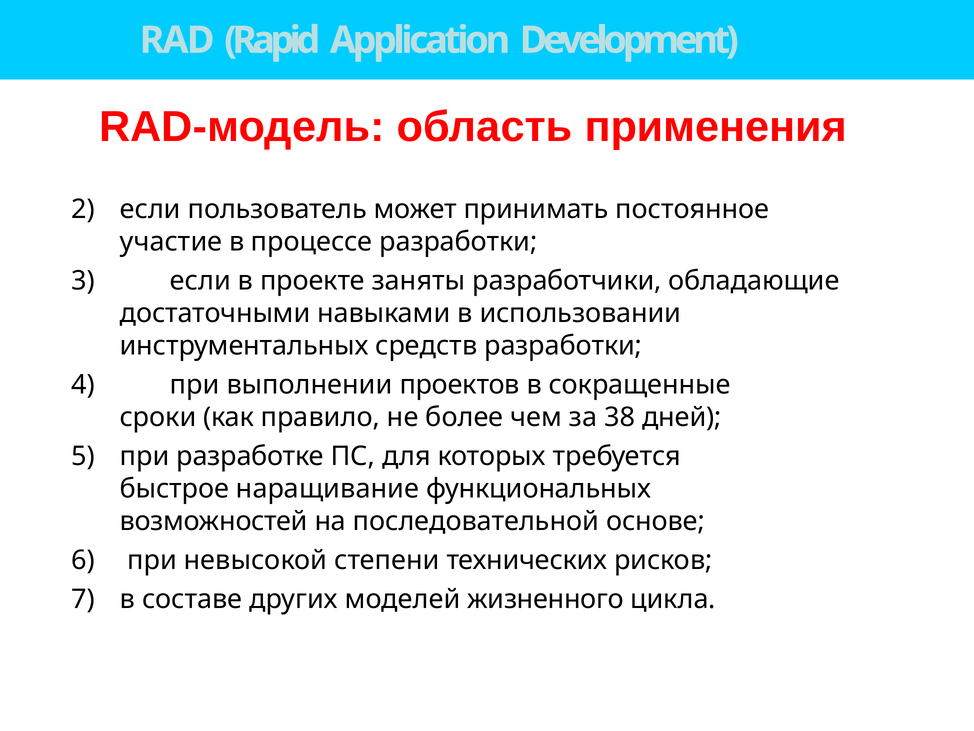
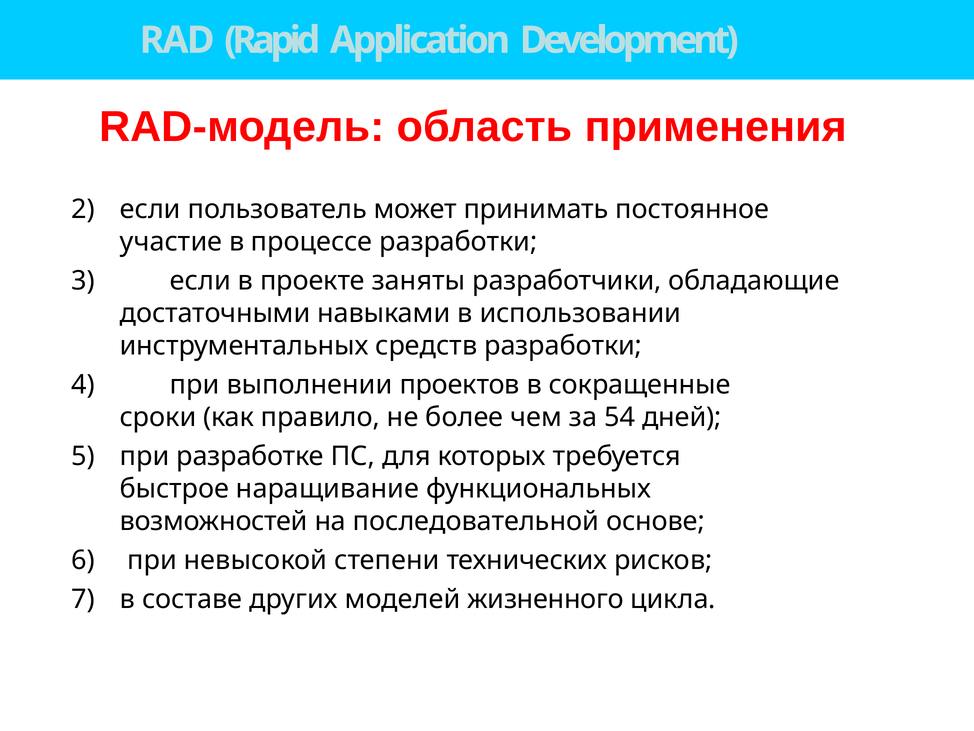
38: 38 -> 54 (620, 417)
